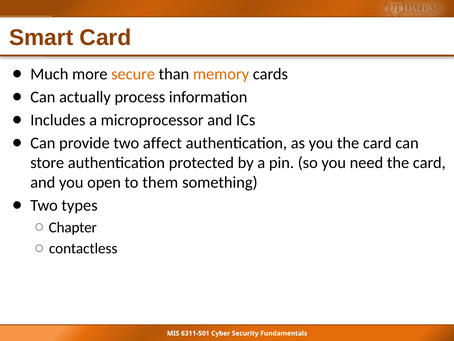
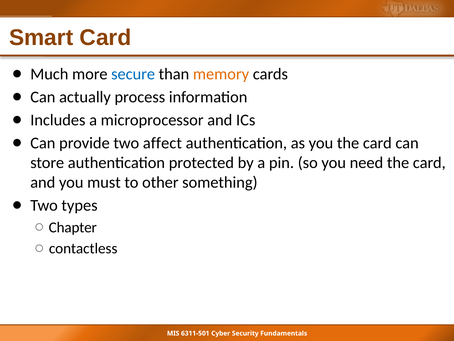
secure colour: orange -> blue (133, 74)
open: open -> must (104, 182)
them: them -> other (160, 182)
